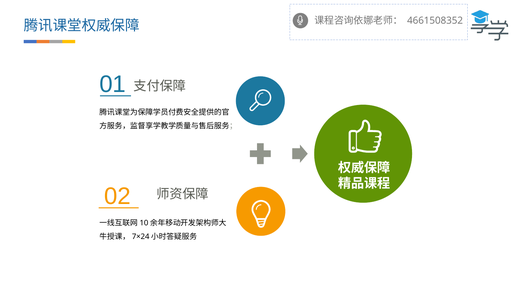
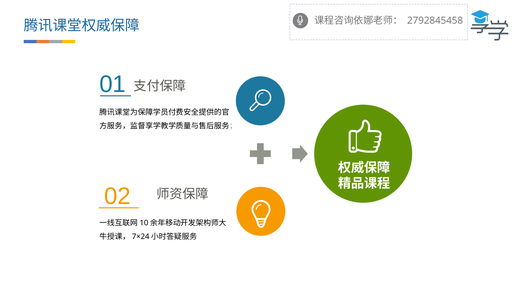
4661508352: 4661508352 -> 2792845458 (435, 21)
